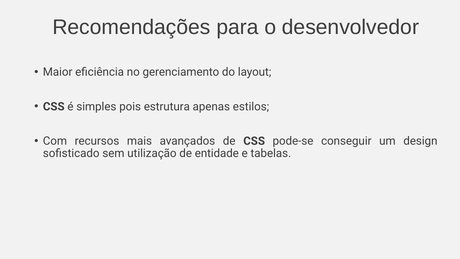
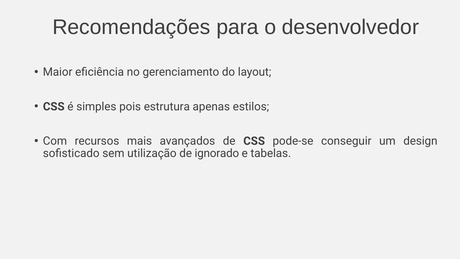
entidade: entidade -> ignorado (217, 153)
